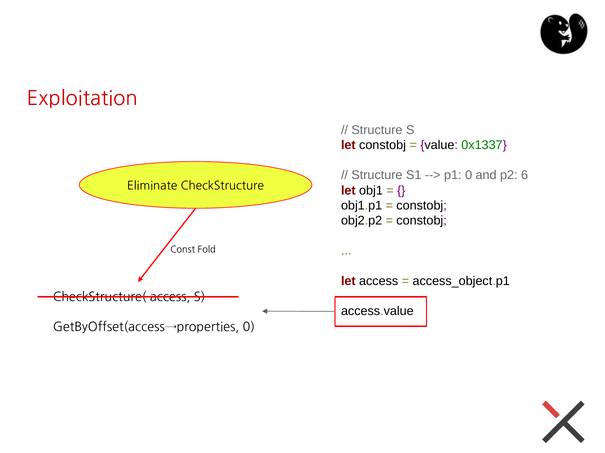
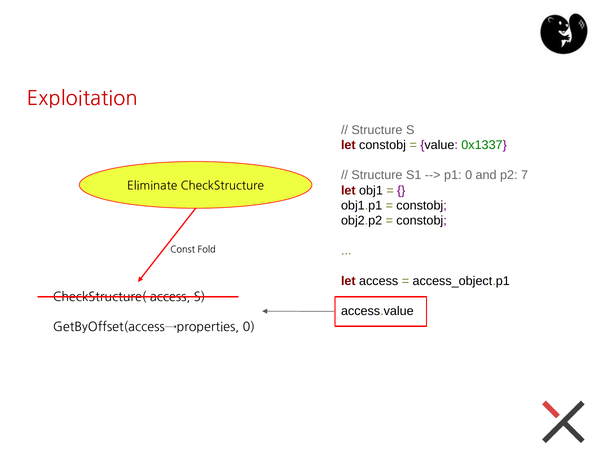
6: 6 -> 7 (525, 176)
